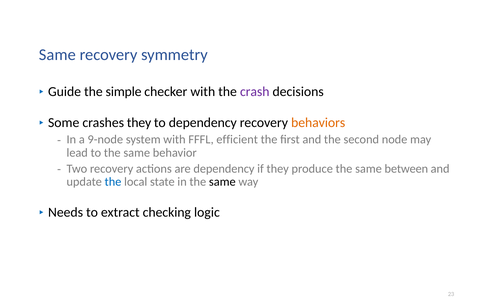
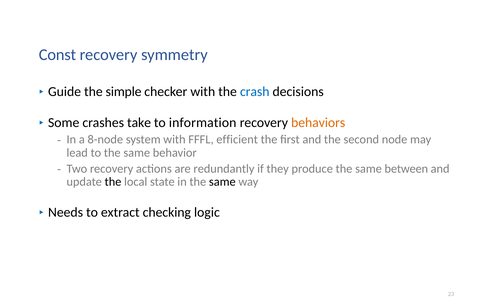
Same: Same -> Const (57, 55)
crash colour: purple -> blue (255, 92)
crashes they: they -> take (139, 123)
to dependency: dependency -> information (203, 123)
9-node: 9-node -> 8-node (105, 139)
are dependency: dependency -> redundantly (224, 169)
the colour: blue -> black (113, 182)
